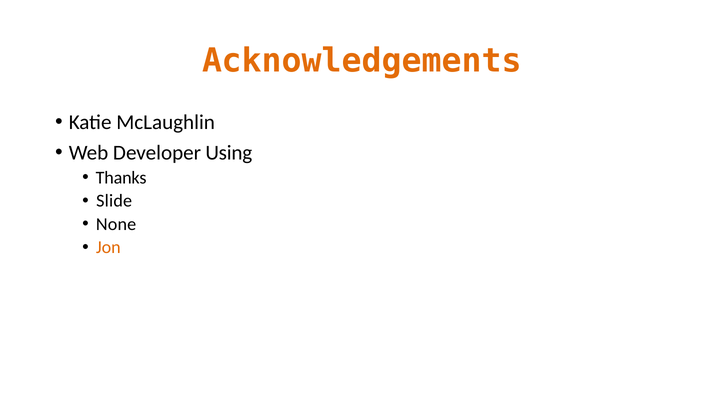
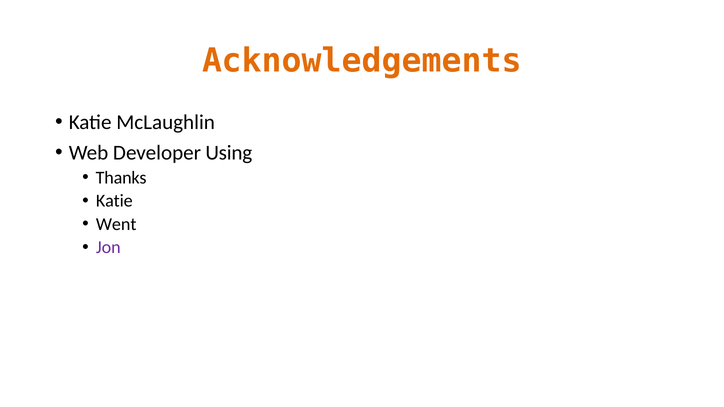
Slide: Slide -> Katie (114, 201)
None: None -> Went (116, 224)
Jon colour: orange -> purple (108, 248)
